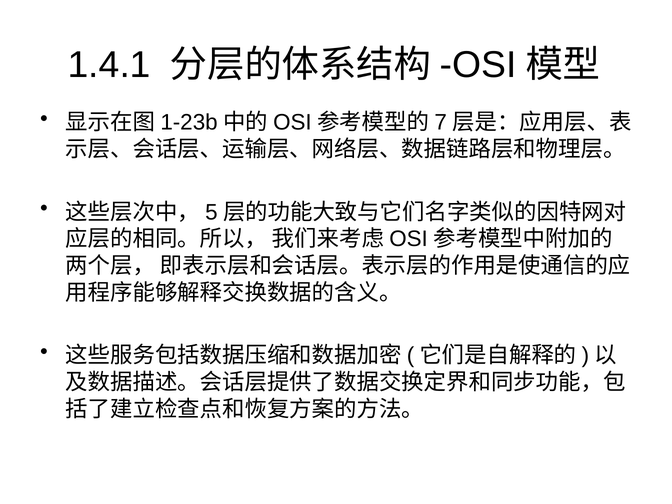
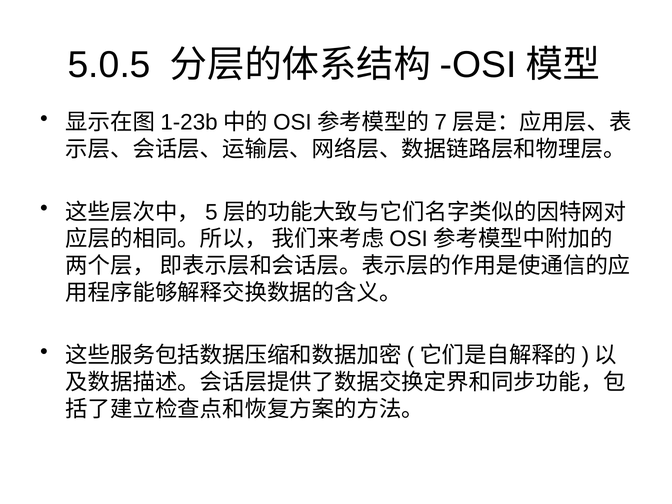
1.4.1: 1.4.1 -> 5.0.5 (109, 65)
